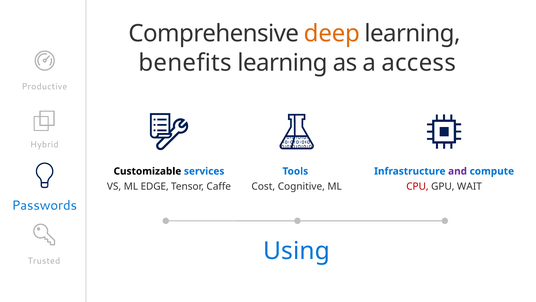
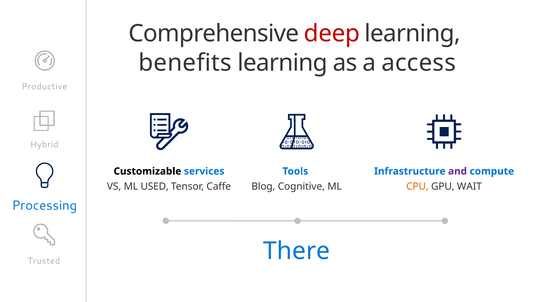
deep colour: orange -> red (332, 34)
EDGE: EDGE -> USED (155, 186)
Cost: Cost -> Blog (263, 186)
CPU colour: red -> orange (417, 186)
Passwords: Passwords -> Processing (44, 205)
Using: Using -> There (297, 250)
